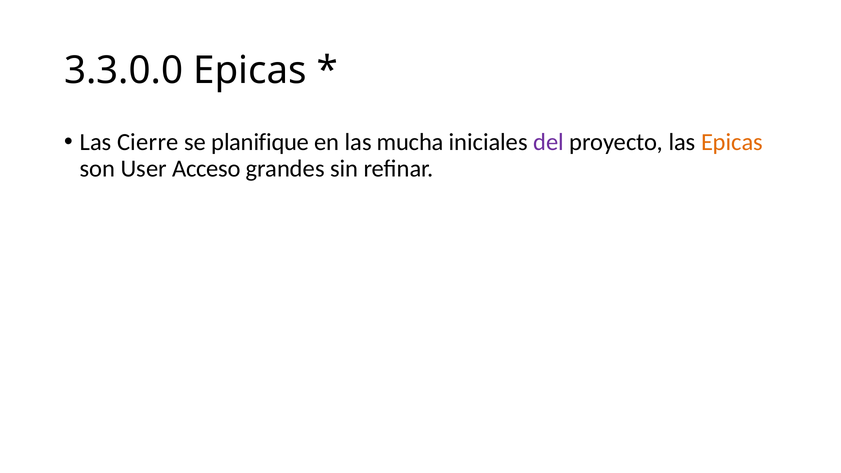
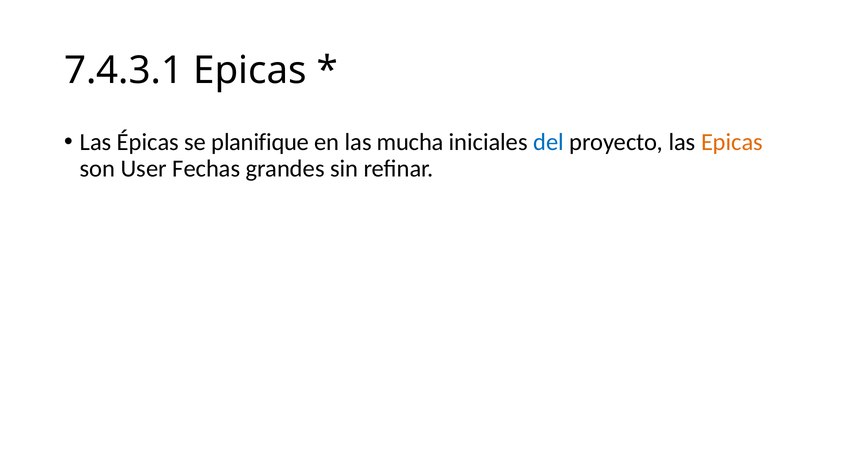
3.3.0.0: 3.3.0.0 -> 7.4.3.1 (124, 71)
Cierre: Cierre -> Épicas (148, 142)
del colour: purple -> blue (549, 142)
Acceso: Acceso -> Fechas (206, 169)
